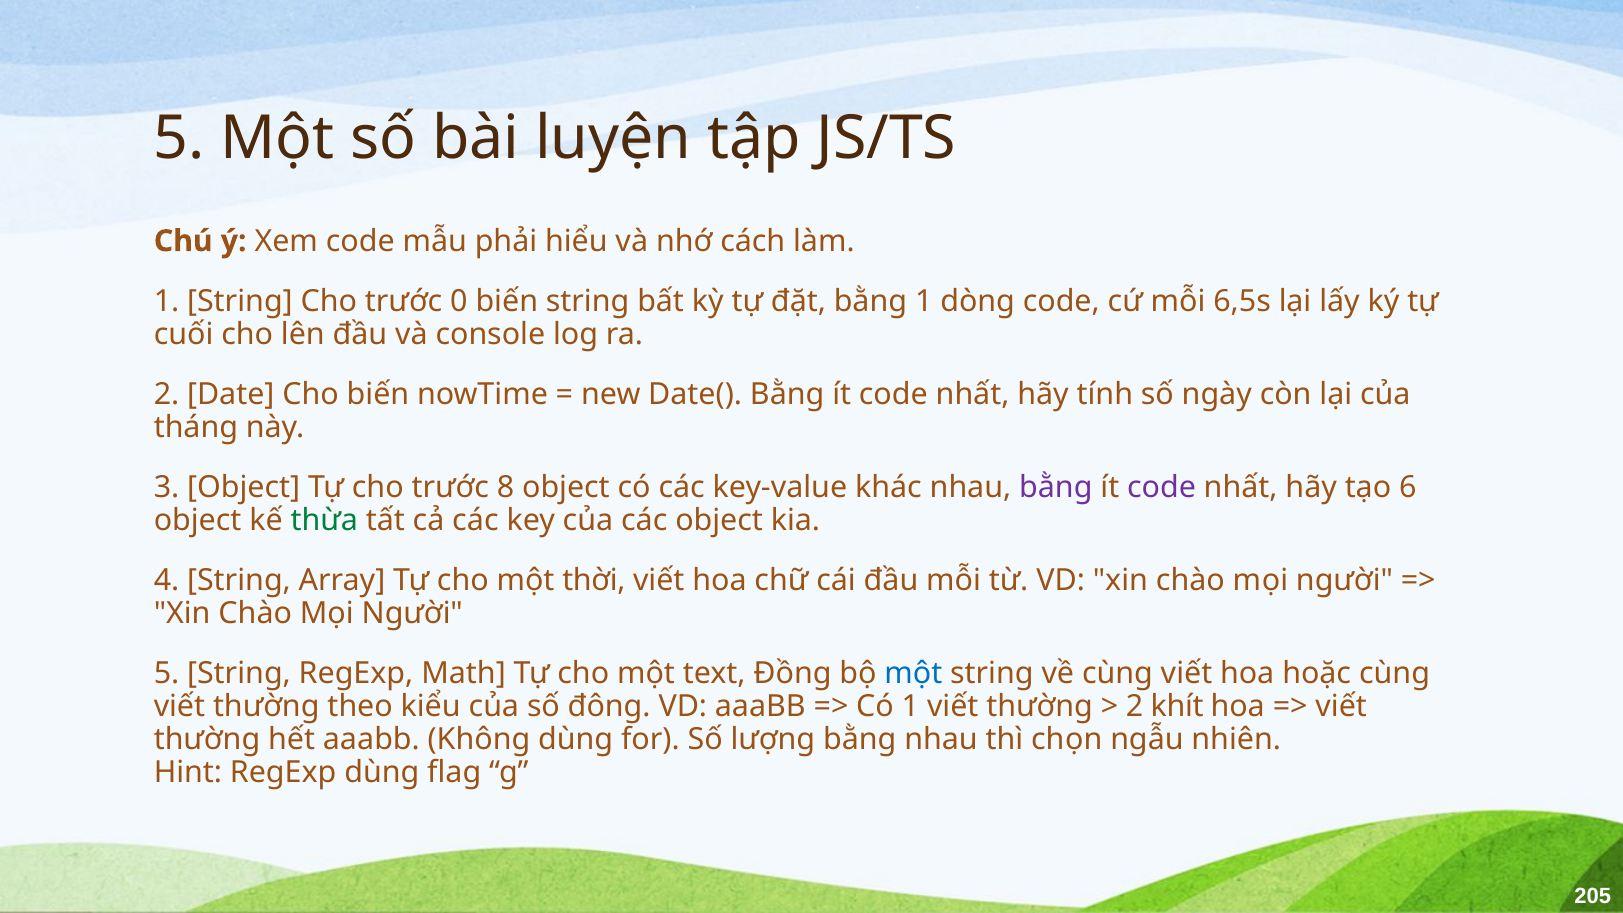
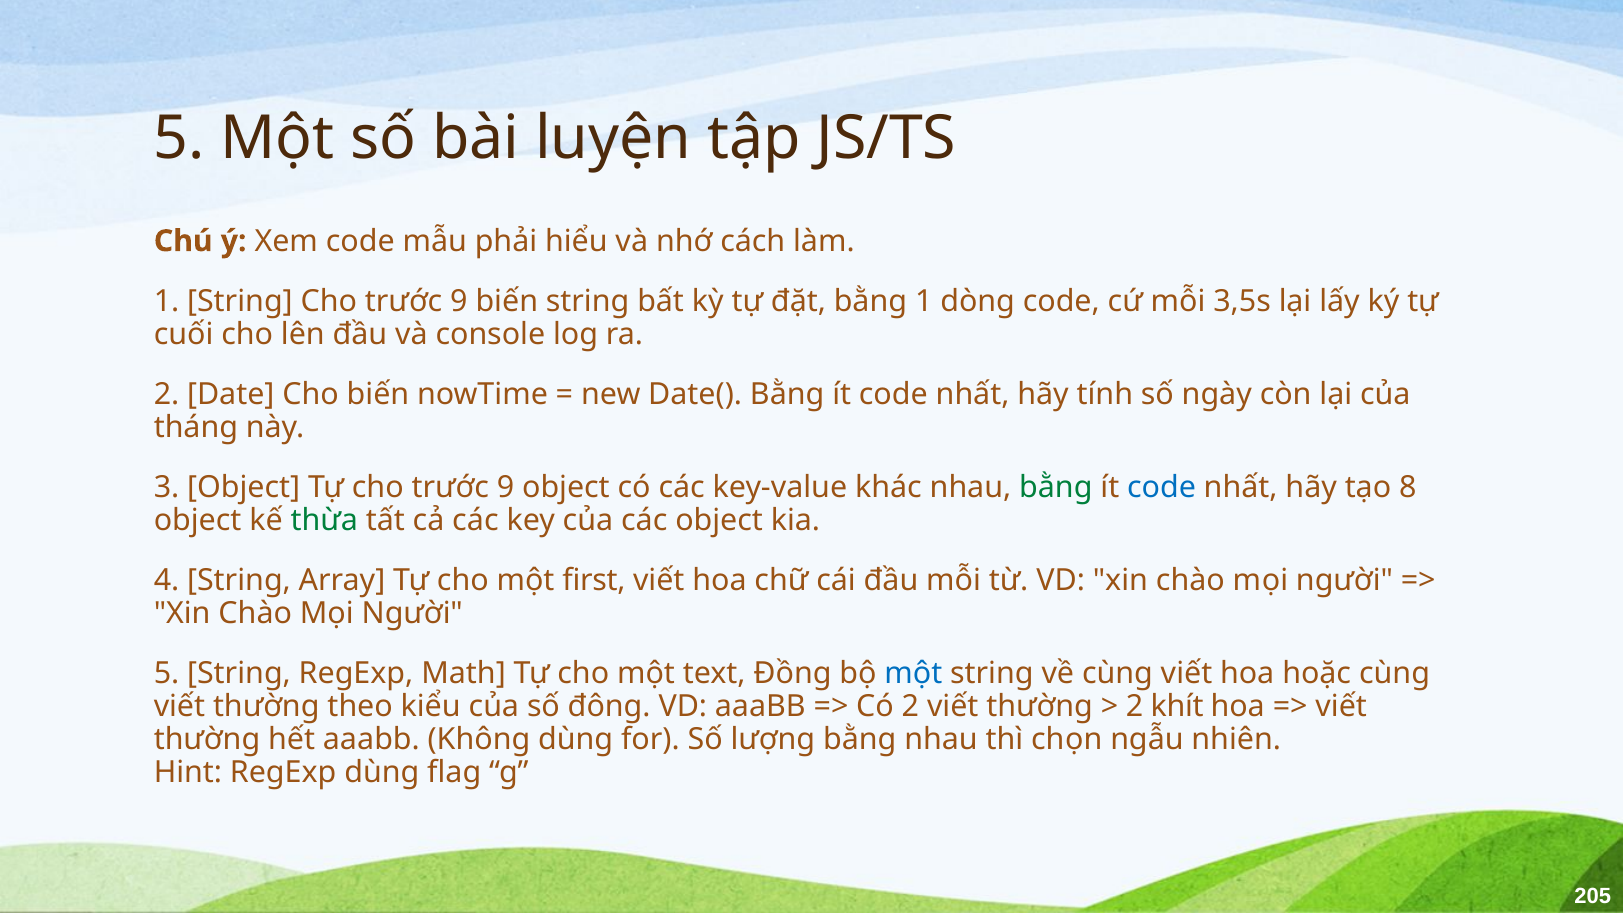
String Cho trước 0: 0 -> 9 (459, 301)
6,5s: 6,5s -> 3,5s (1242, 301)
Tự cho trước 8: 8 -> 9 (506, 488)
bằng colour: purple -> green (1056, 488)
code colour: purple -> blue (1162, 488)
6: 6 -> 8 (1408, 488)
thời: thời -> first (594, 581)
Có 1: 1 -> 2 (910, 707)
